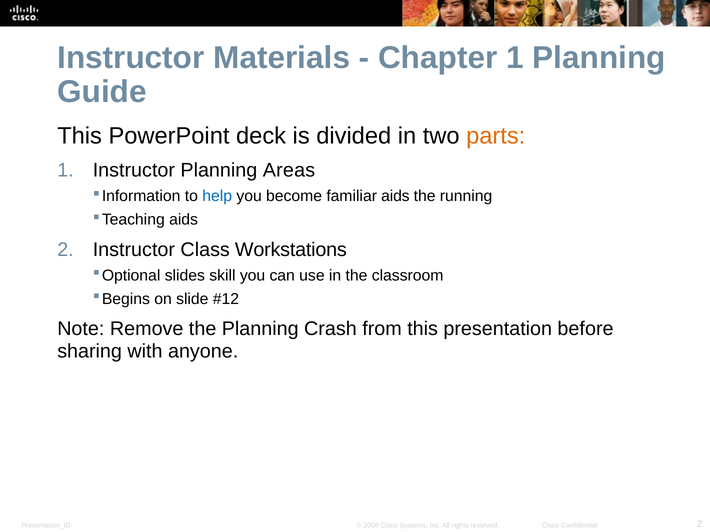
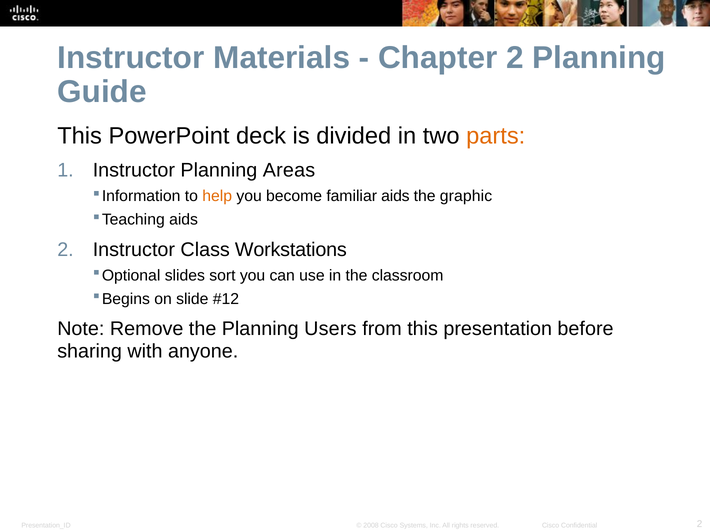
Chapter 1: 1 -> 2 (515, 58)
help colour: blue -> orange (217, 196)
running: running -> graphic (466, 196)
skill: skill -> sort (222, 276)
Crash: Crash -> Users (330, 329)
